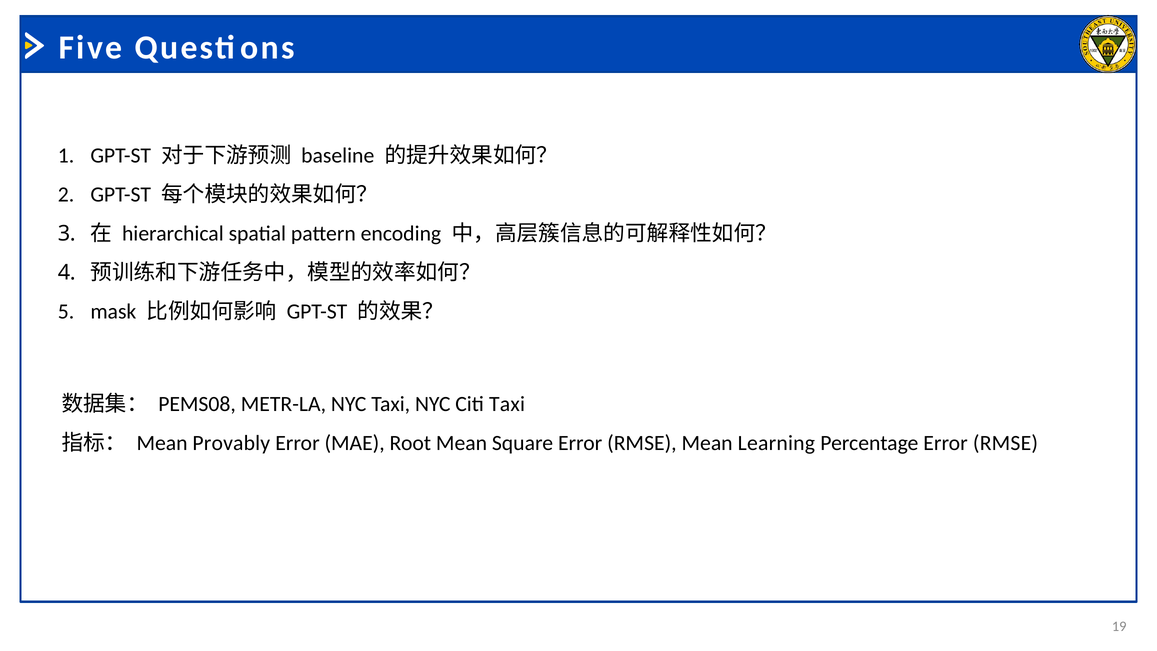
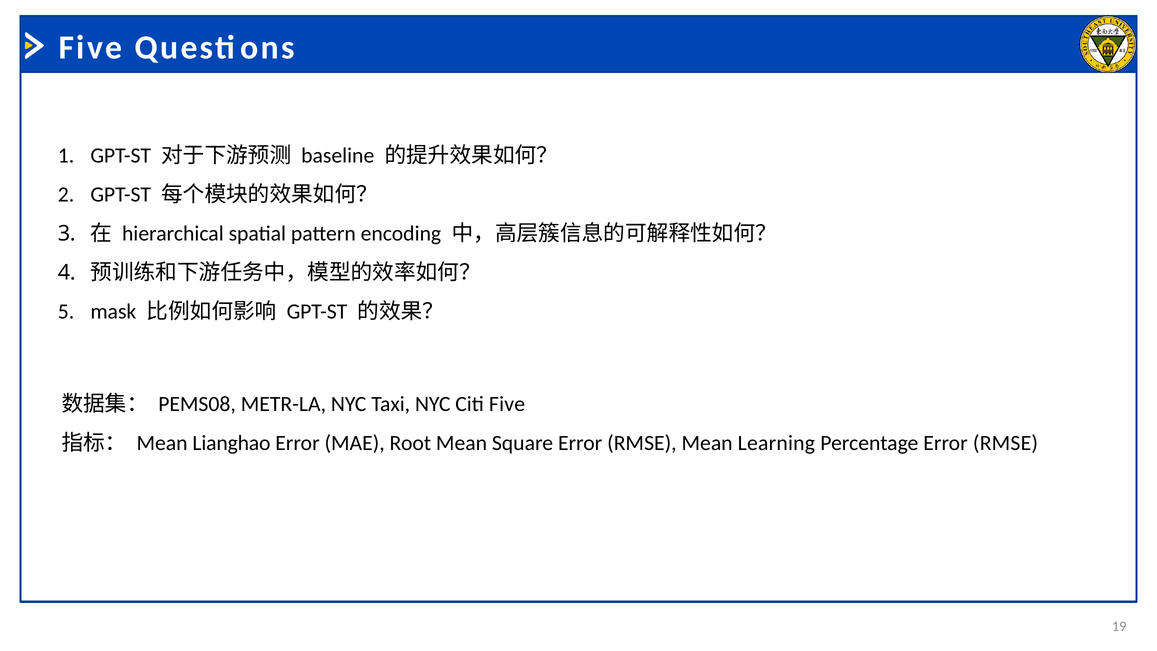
Citi Taxi: Taxi -> Five (507, 404)
Provably: Provably -> Lianghao (232, 443)
